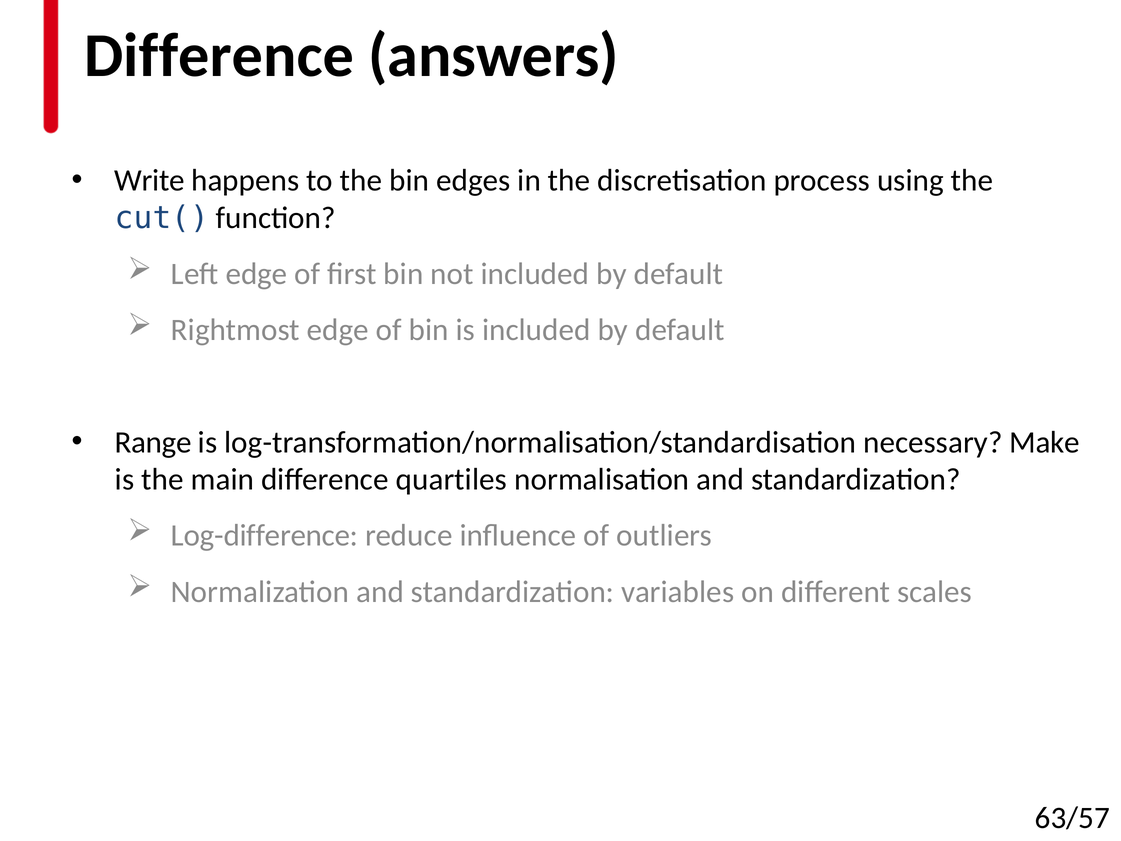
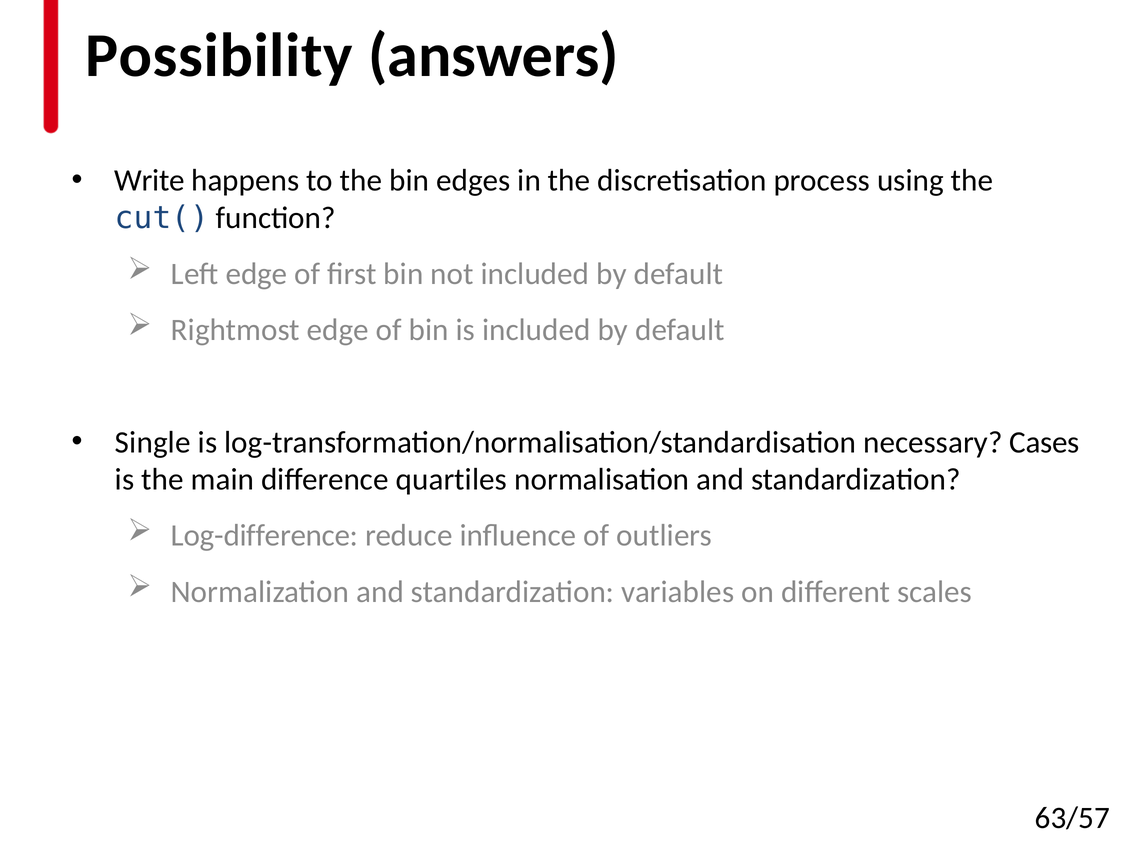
Difference: Difference -> Possibility (219, 56)
Range: Range -> Single (153, 442)
Make: Make -> Cases (1044, 442)
